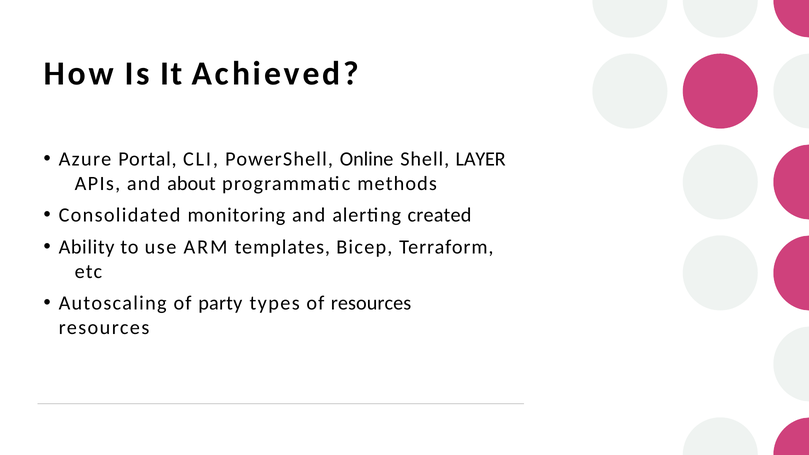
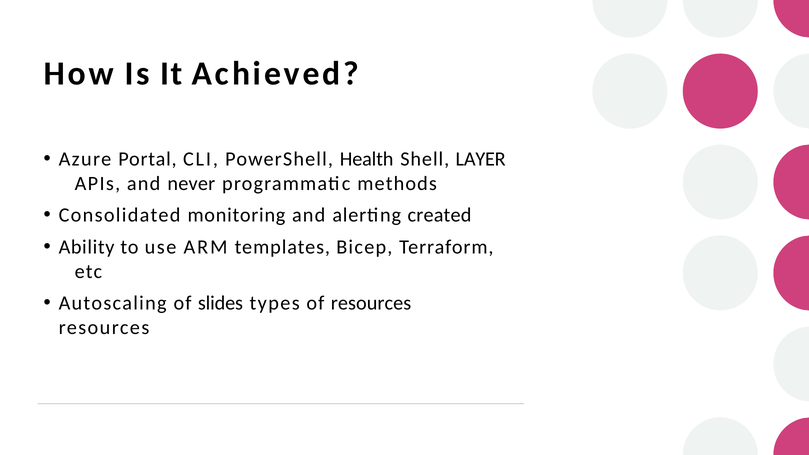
Online: Online -> Health (367, 159)
about: about -> never (191, 183)
party: party -> slides (220, 303)
